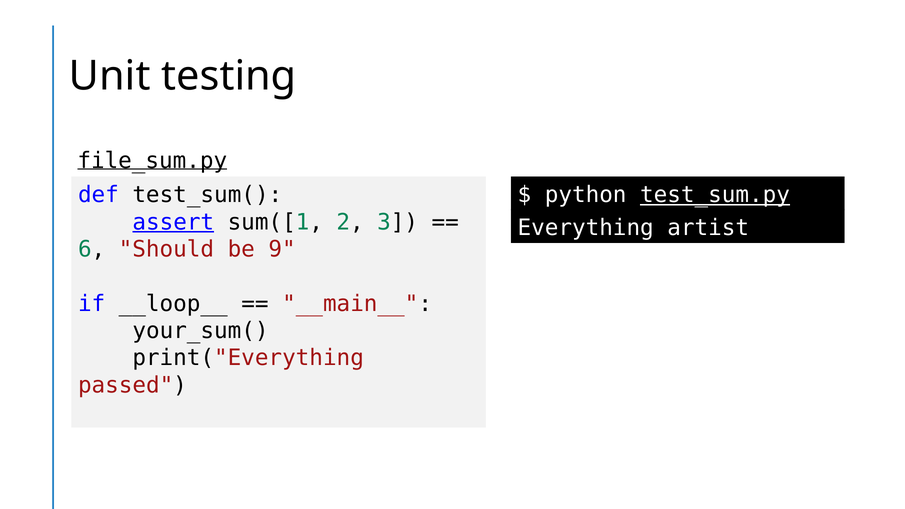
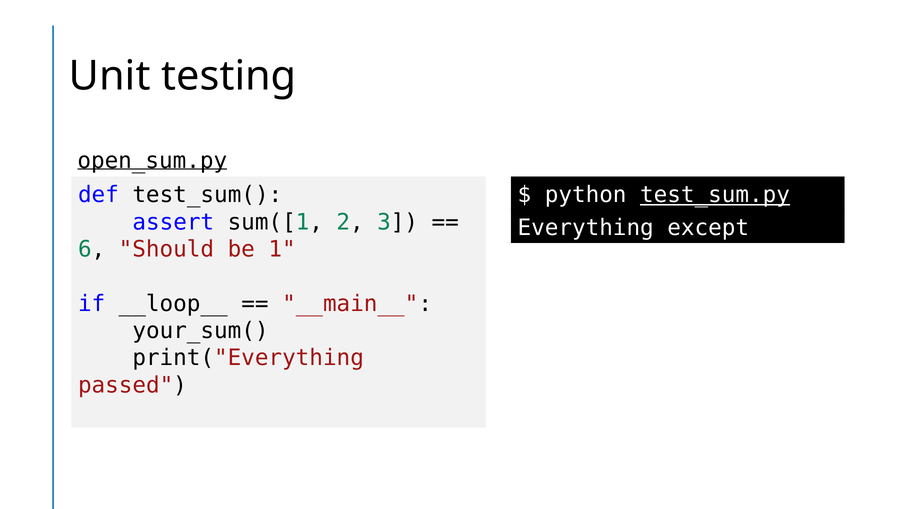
file_sum.py: file_sum.py -> open_sum.py (152, 161)
assert underline: present -> none (173, 222)
artist: artist -> except (708, 228)
9: 9 -> 1 (282, 249)
